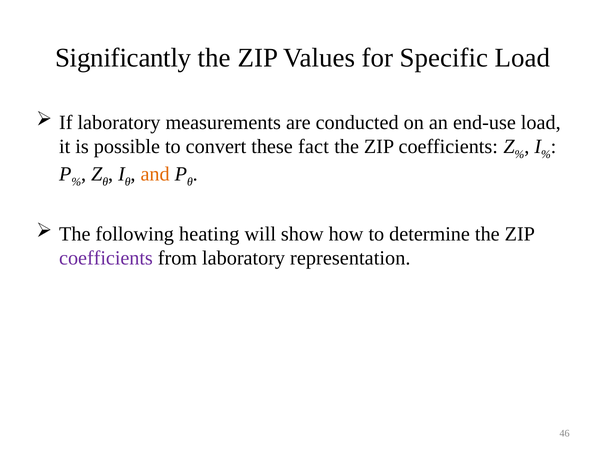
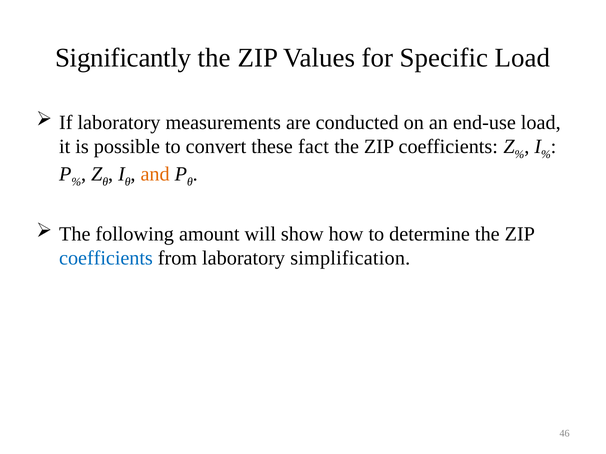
heating: heating -> amount (209, 234)
coefficients colour: purple -> blue (106, 259)
representation: representation -> simplification (350, 259)
